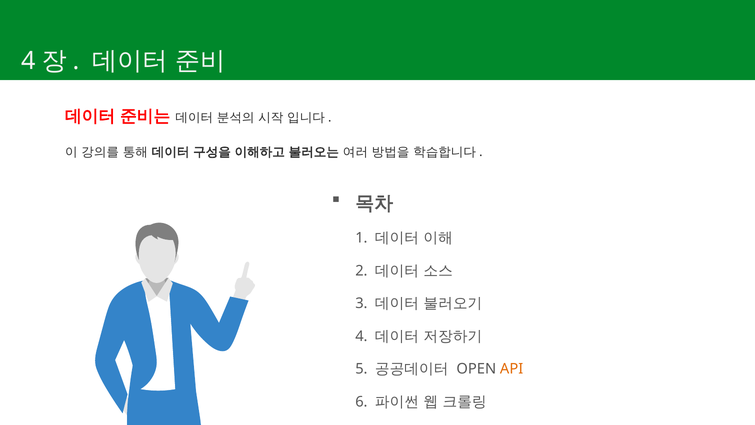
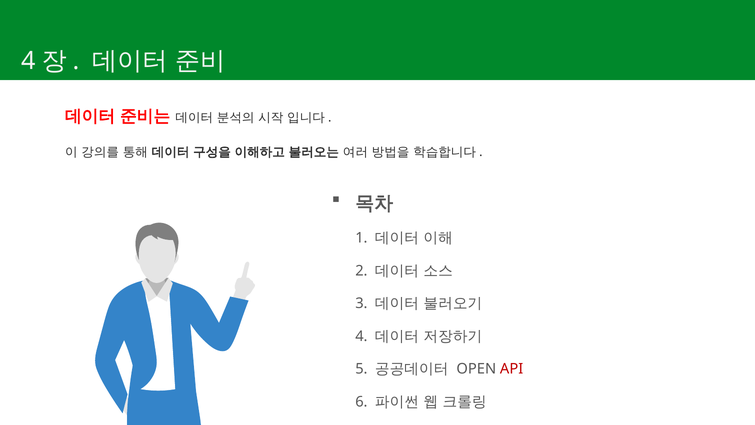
API colour: orange -> red (512, 369)
